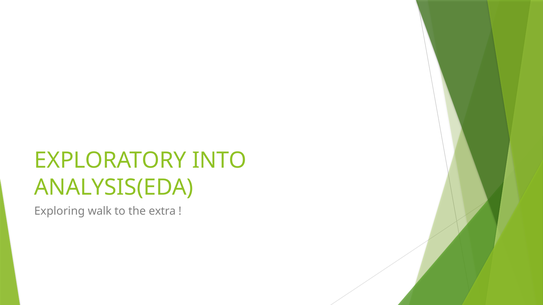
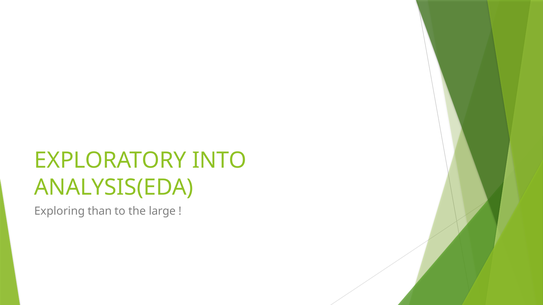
walk: walk -> than (100, 211)
extra: extra -> large (162, 211)
